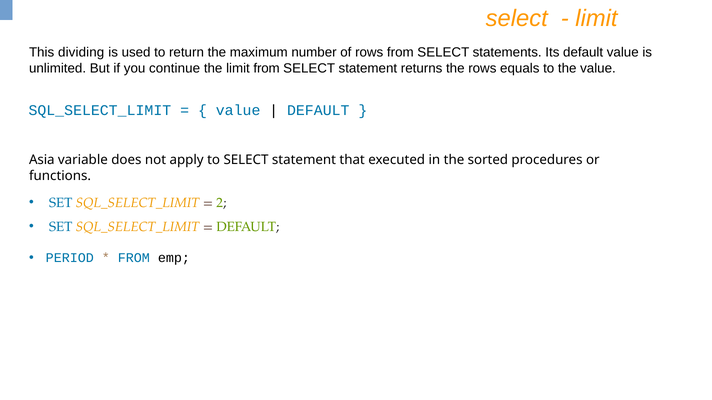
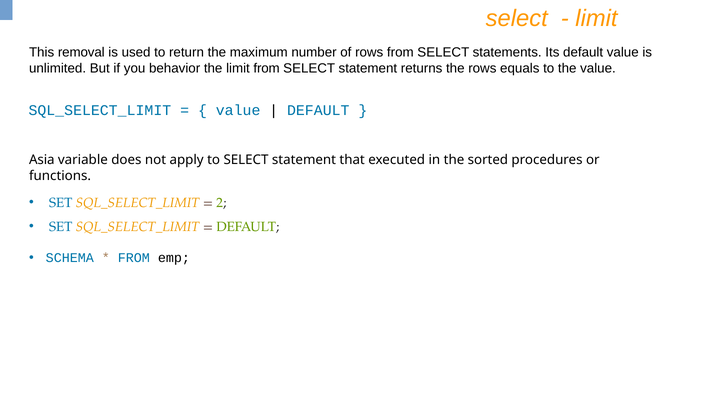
dividing: dividing -> removal (81, 53)
continue: continue -> behavior (175, 69)
PERIOD: PERIOD -> SCHEMA (70, 258)
